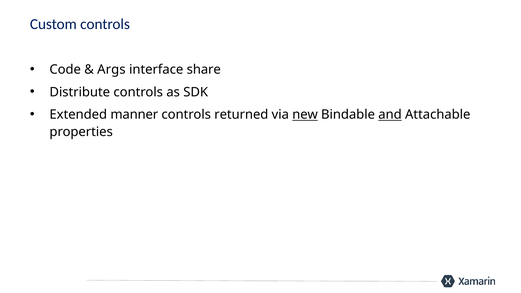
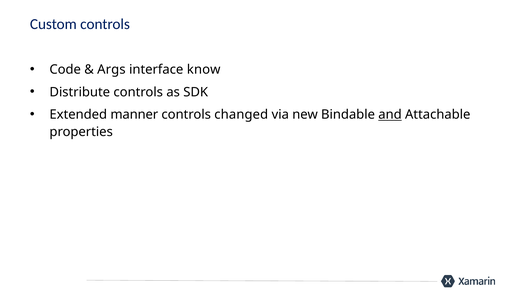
share: share -> know (204, 69)
returned: returned -> changed (241, 115)
new underline: present -> none (305, 115)
